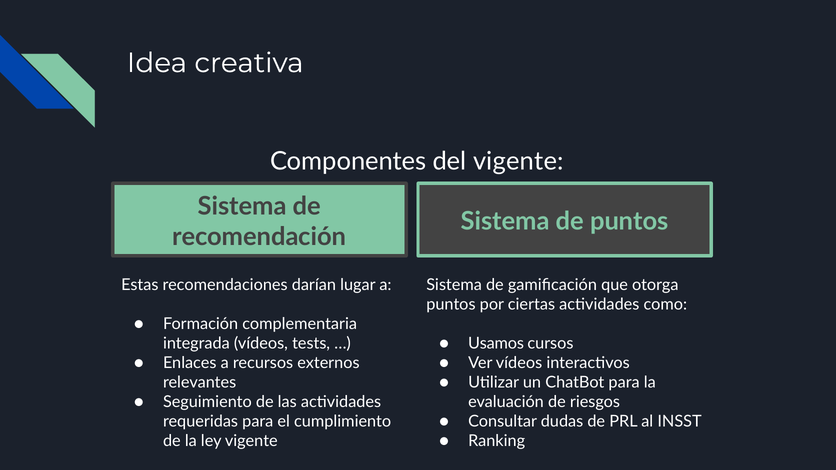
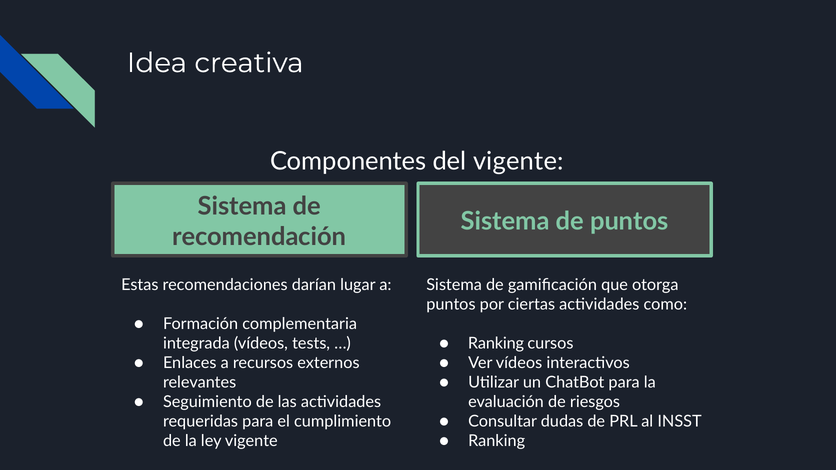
Usamos: Usamos -> Ranking (496, 344)
